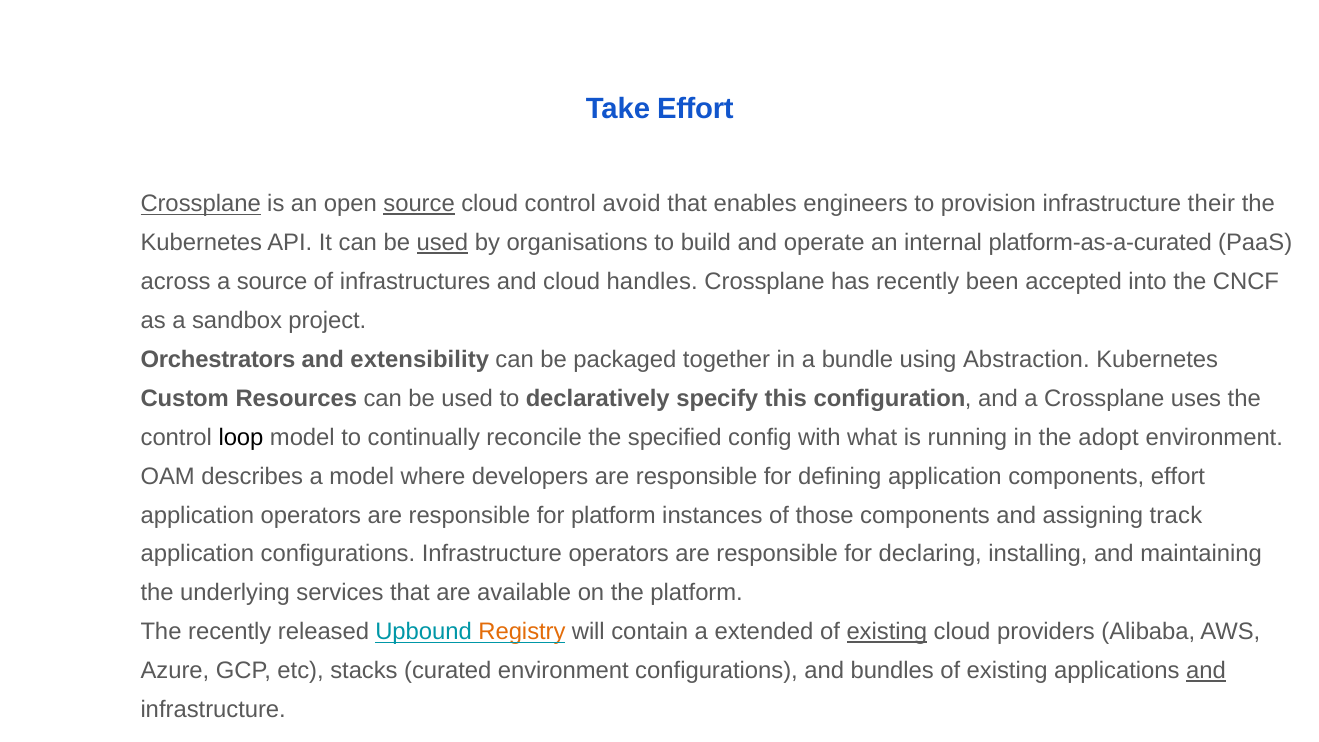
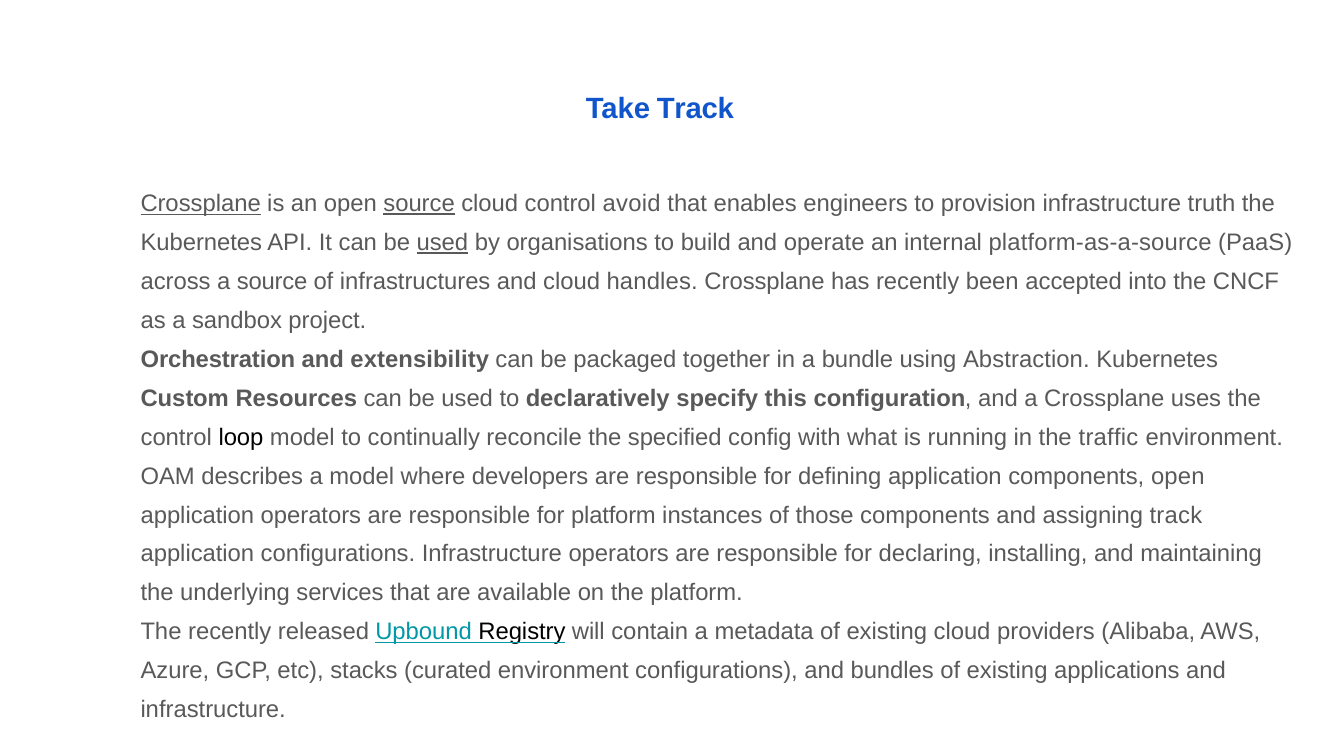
Take Effort: Effort -> Track (695, 109)
their: their -> truth (1212, 204)
platform-as-a-curated: platform-as-a-curated -> platform-as-a-source (1100, 243)
Orchestrators: Orchestrators -> Orchestration (218, 360)
adopt: adopt -> traffic (1109, 437)
components effort: effort -> open (1178, 476)
Registry colour: orange -> black (522, 632)
extended: extended -> metadata (764, 632)
existing underline: present -> none (887, 632)
and underline: present -> none (1206, 671)
